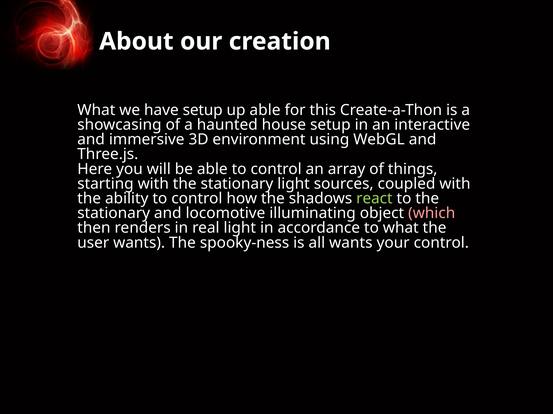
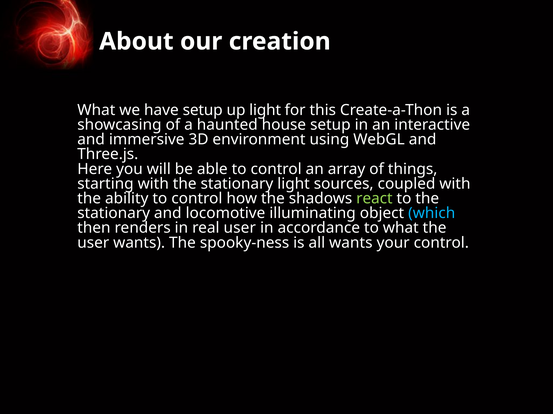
up able: able -> light (265, 110)
which colour: pink -> light blue (432, 214)
real light: light -> user (240, 228)
